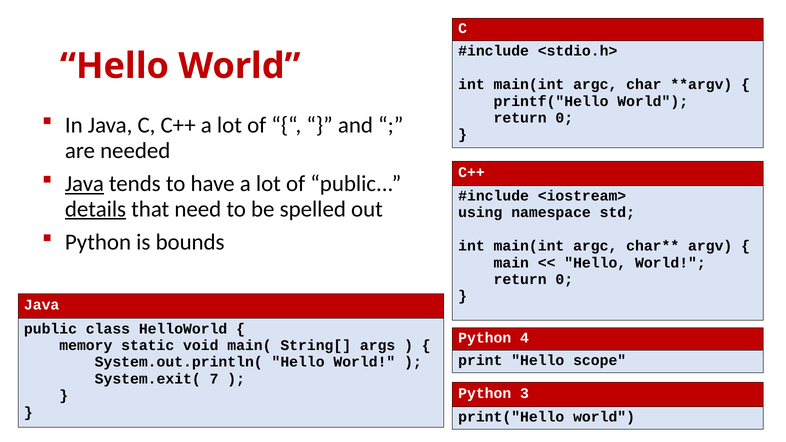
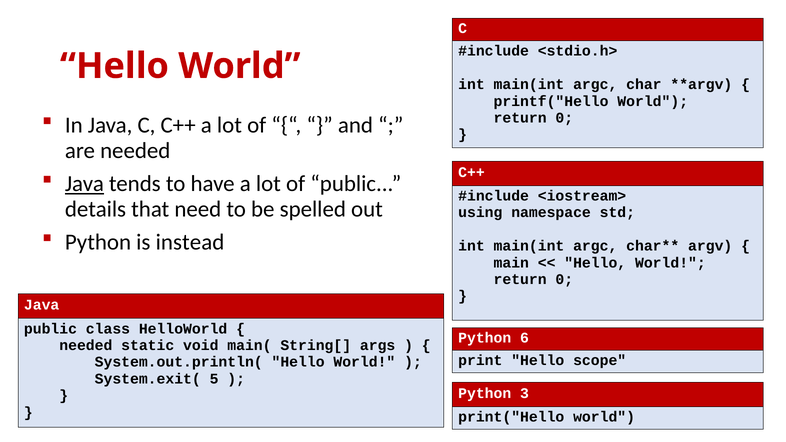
details underline: present -> none (96, 209)
bounds: bounds -> instead (190, 242)
4: 4 -> 6 (525, 338)
memory: memory -> needed (86, 345)
7: 7 -> 5 (214, 379)
